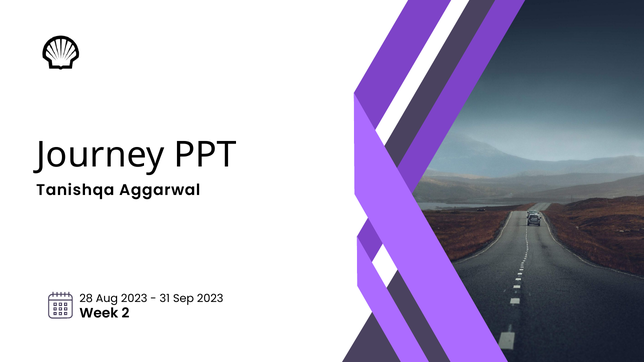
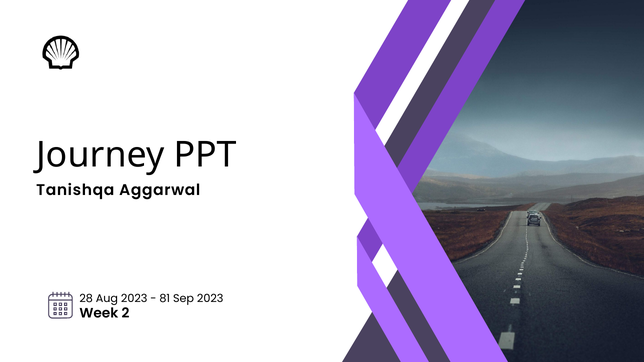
31: 31 -> 81 (165, 299)
